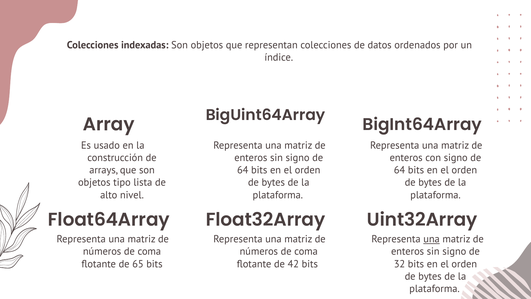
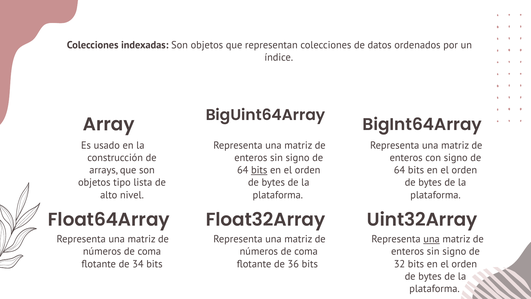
bits underline: none -> present (259, 170)
65: 65 -> 34 (138, 264)
42: 42 -> 36 (293, 264)
